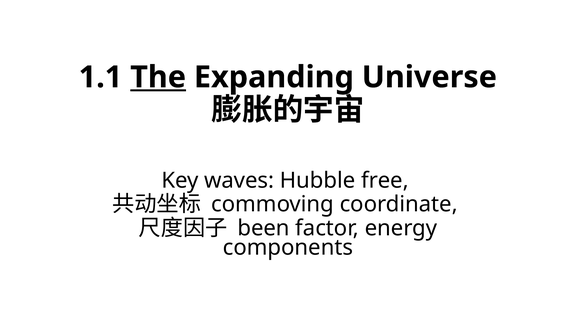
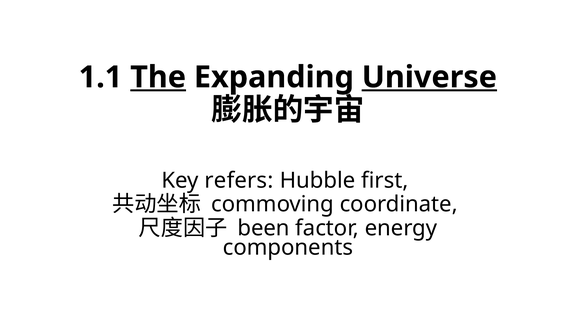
Universe underline: none -> present (429, 77)
waves: waves -> refers (239, 180)
free: free -> first (385, 180)
